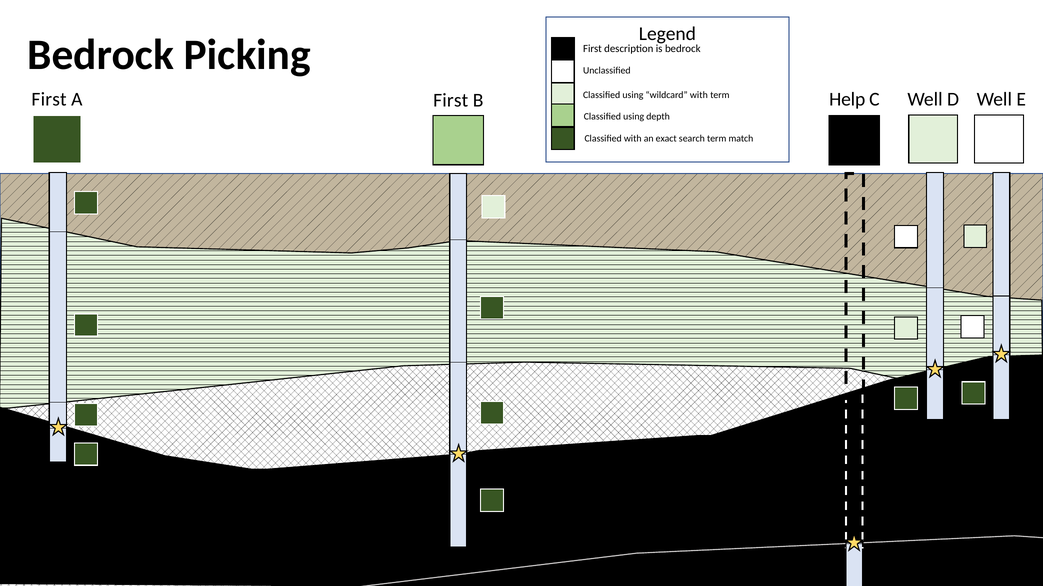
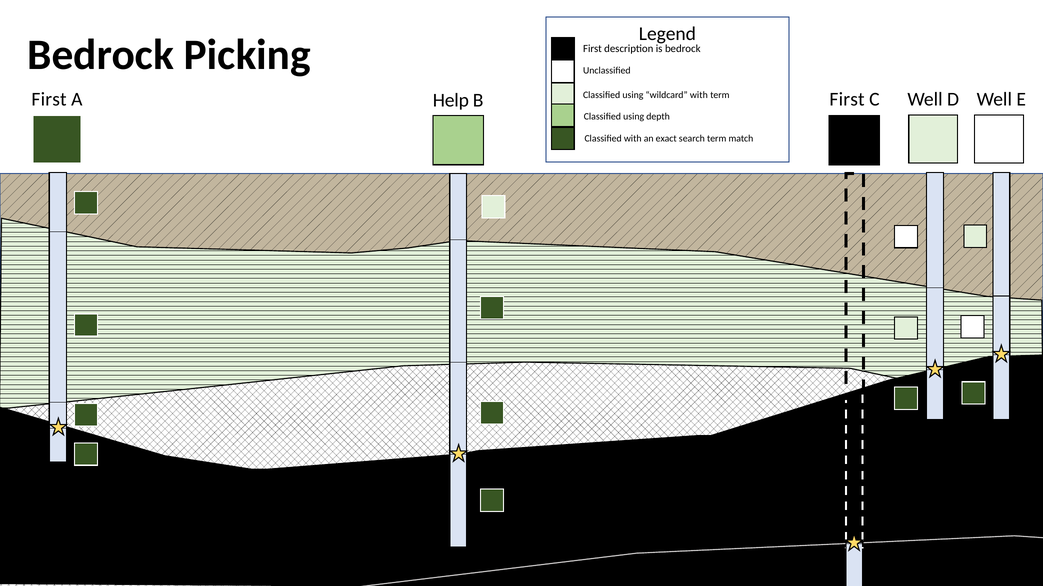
First: First -> Help (451, 100)
B Help: Help -> First (847, 99)
